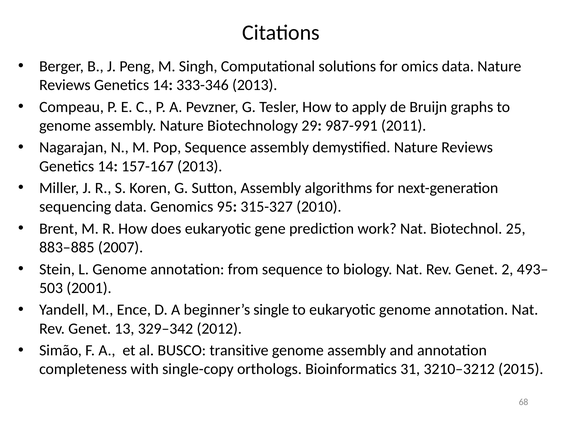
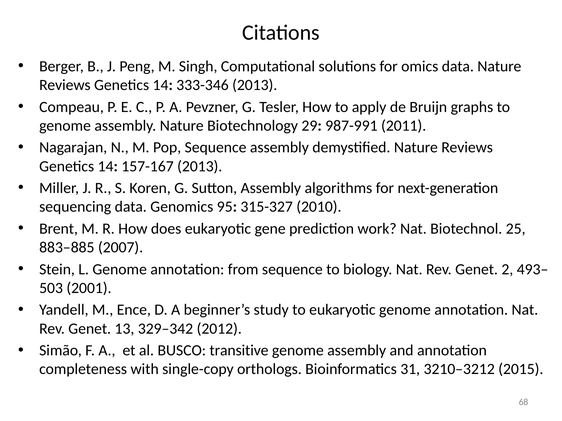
single: single -> study (271, 310)
